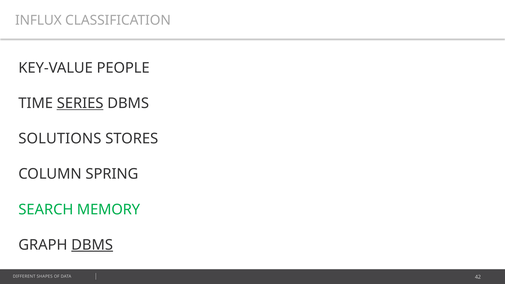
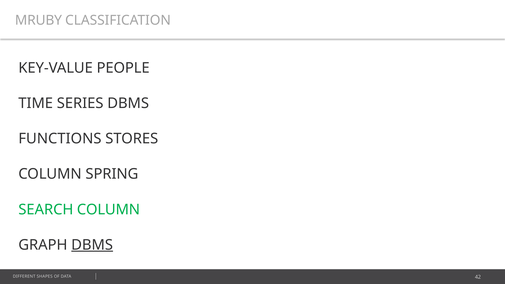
INFLUX: INFLUX -> MRUBY (38, 20)
SERIES underline: present -> none (80, 103)
SOLUTIONS: SOLUTIONS -> FUNCTIONS (60, 139)
SEARCH MEMORY: MEMORY -> COLUMN (108, 210)
